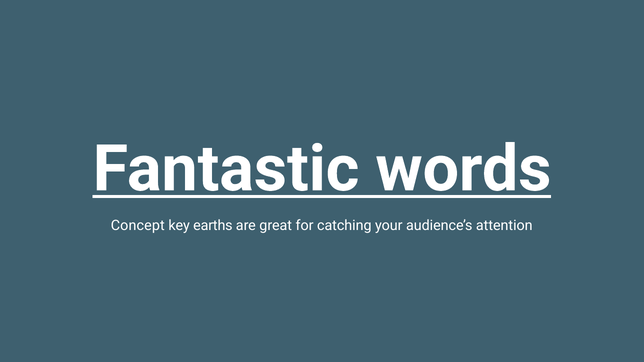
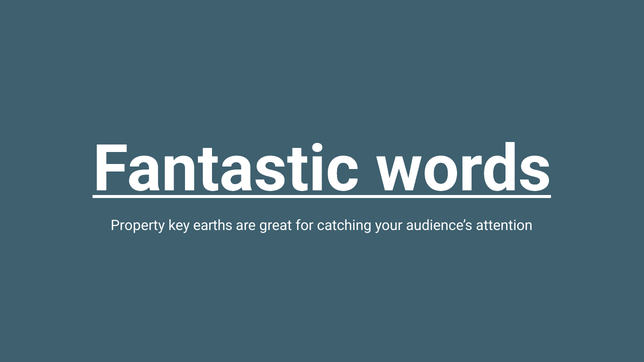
Concept: Concept -> Property (138, 226)
